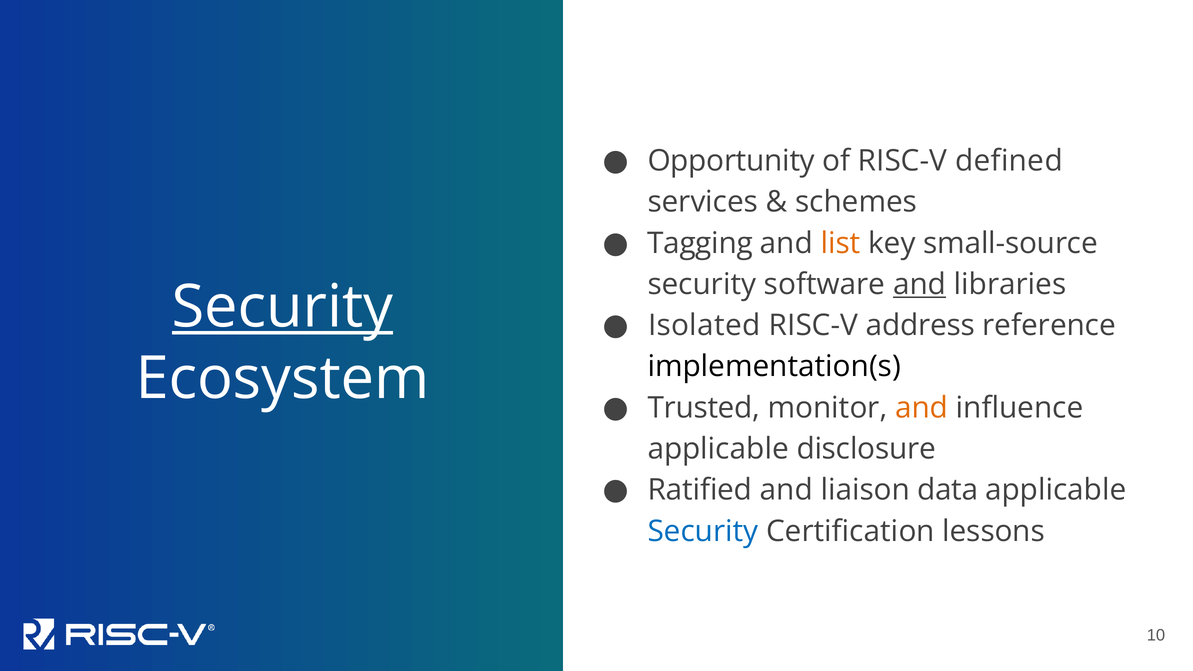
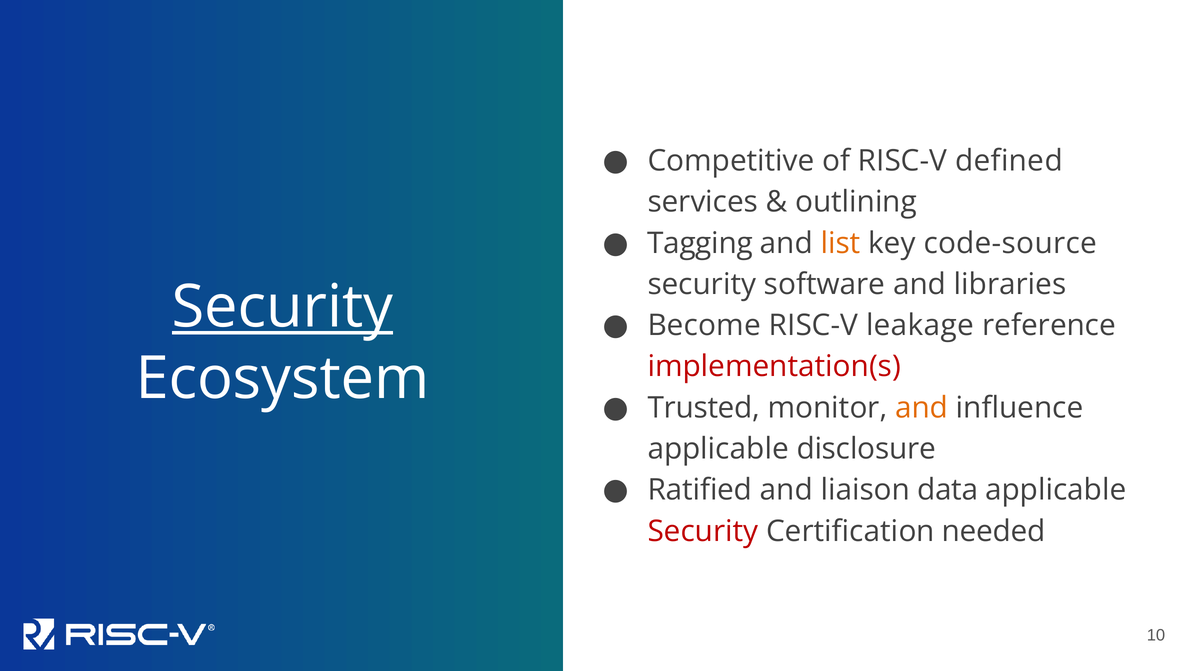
Opportunity: Opportunity -> Competitive (731, 161)
schemes: schemes -> outlining (856, 202)
small-source: small-source -> code-source (1010, 243)
and underline: present -> none (920, 284)
Isolated: Isolated -> Become (704, 326)
address: address -> leakage (920, 326)
implementation(s colour: black -> red (774, 367)
Security colour: blue -> red (703, 531)
lessons: lessons -> needed (994, 531)
